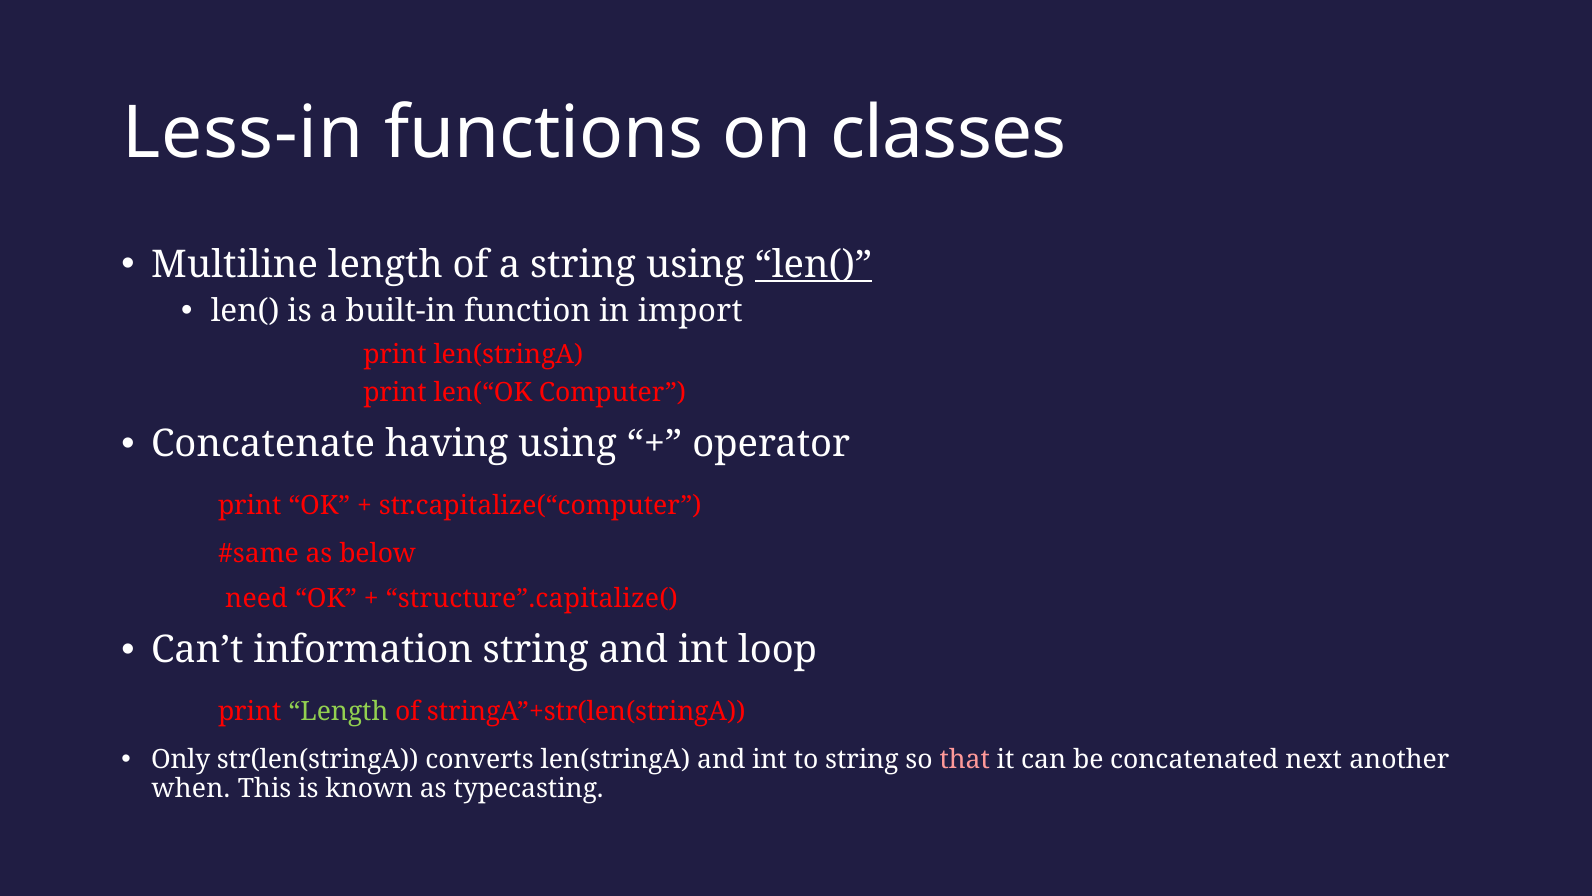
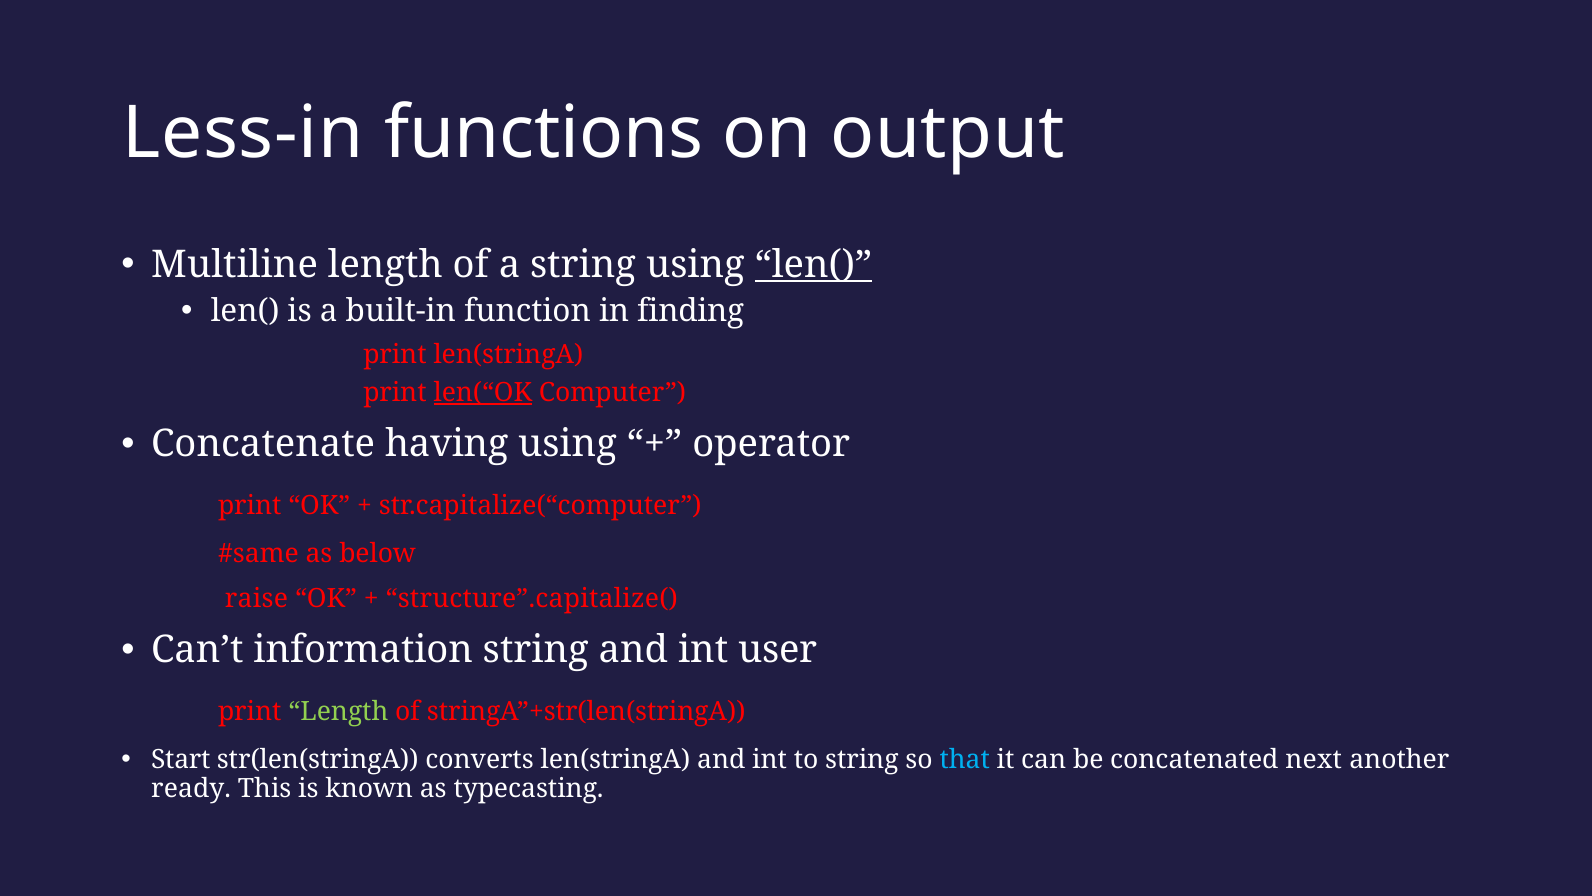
classes: classes -> output (948, 134)
import: import -> finding (691, 311)
len(“OK underline: none -> present (483, 393)
need: need -> raise (256, 599)
loop: loop -> user (778, 650)
Only: Only -> Start (181, 759)
that colour: pink -> light blue (965, 759)
when: when -> ready (191, 788)
